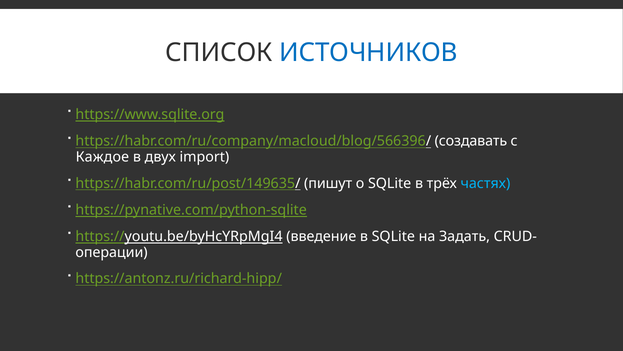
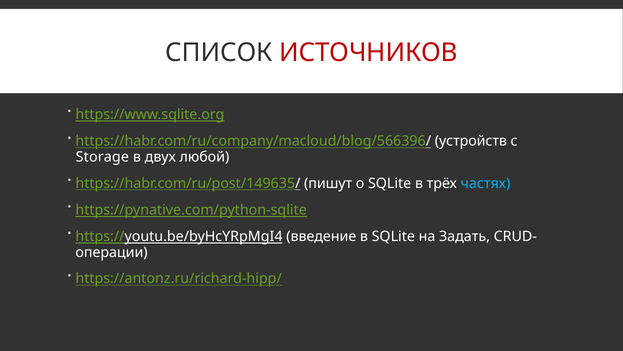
ИСТОЧНИКОВ colour: blue -> red (368, 52)
создавать: создавать -> устройств (471, 141)
Каждое: Каждое -> Storage (102, 157)
import: import -> любой (204, 157)
